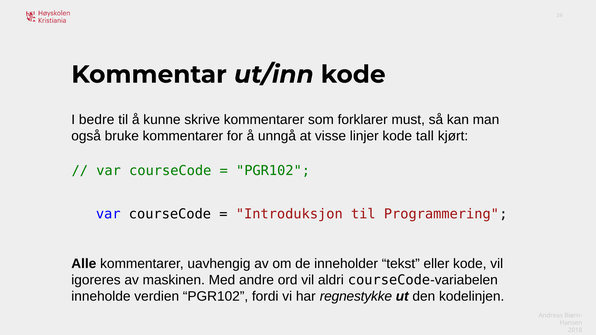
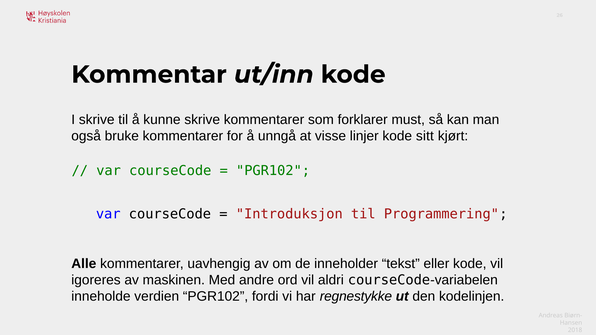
I bedre: bedre -> skrive (97, 120)
tall: tall -> sitt (425, 136)
